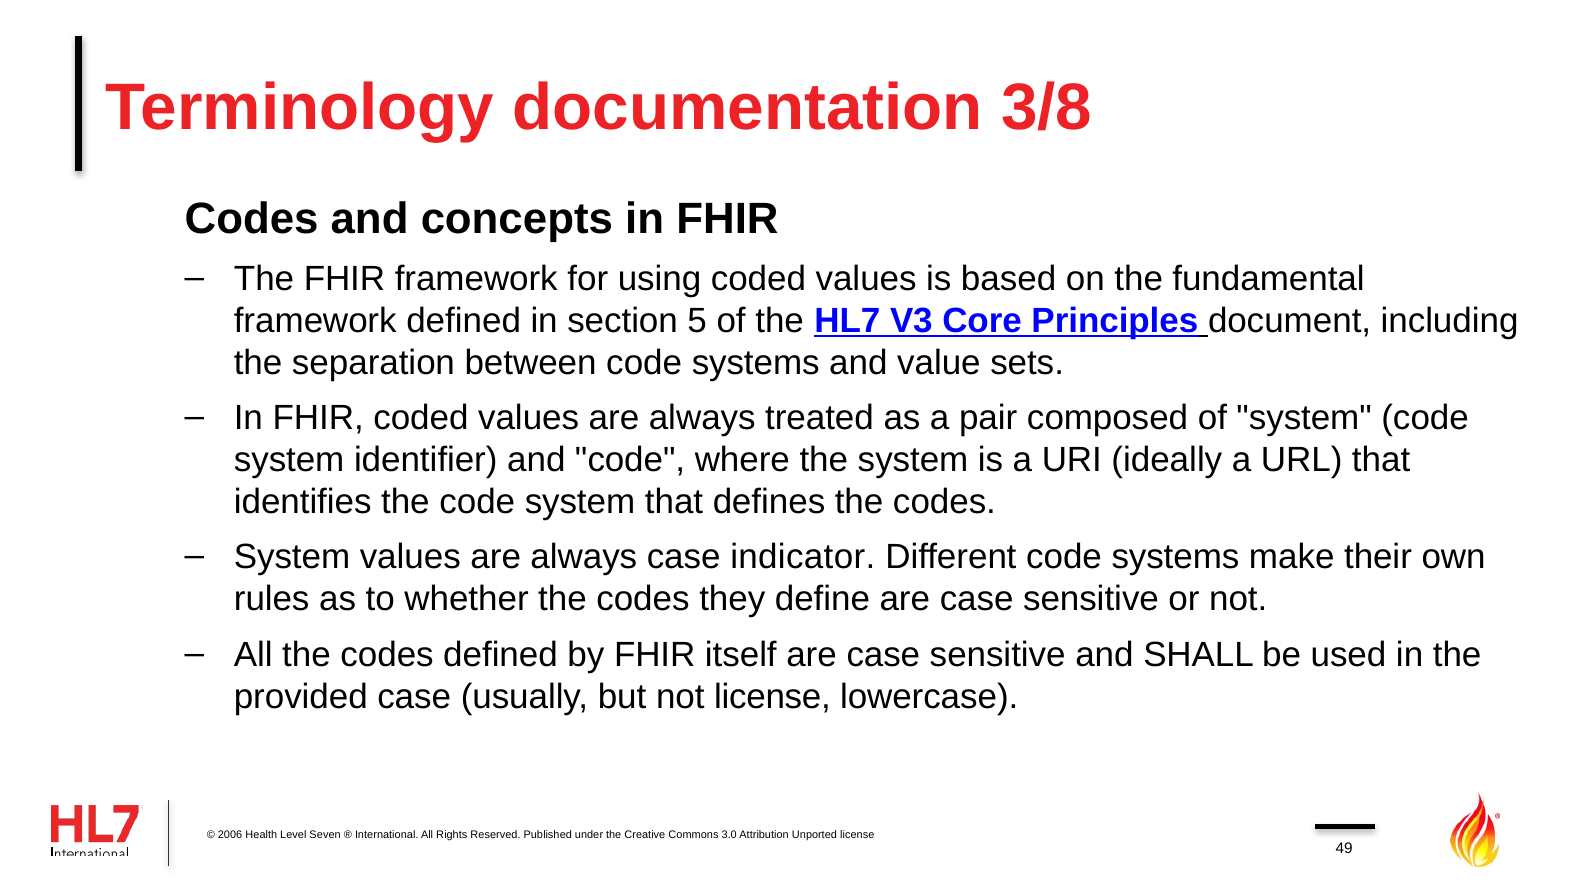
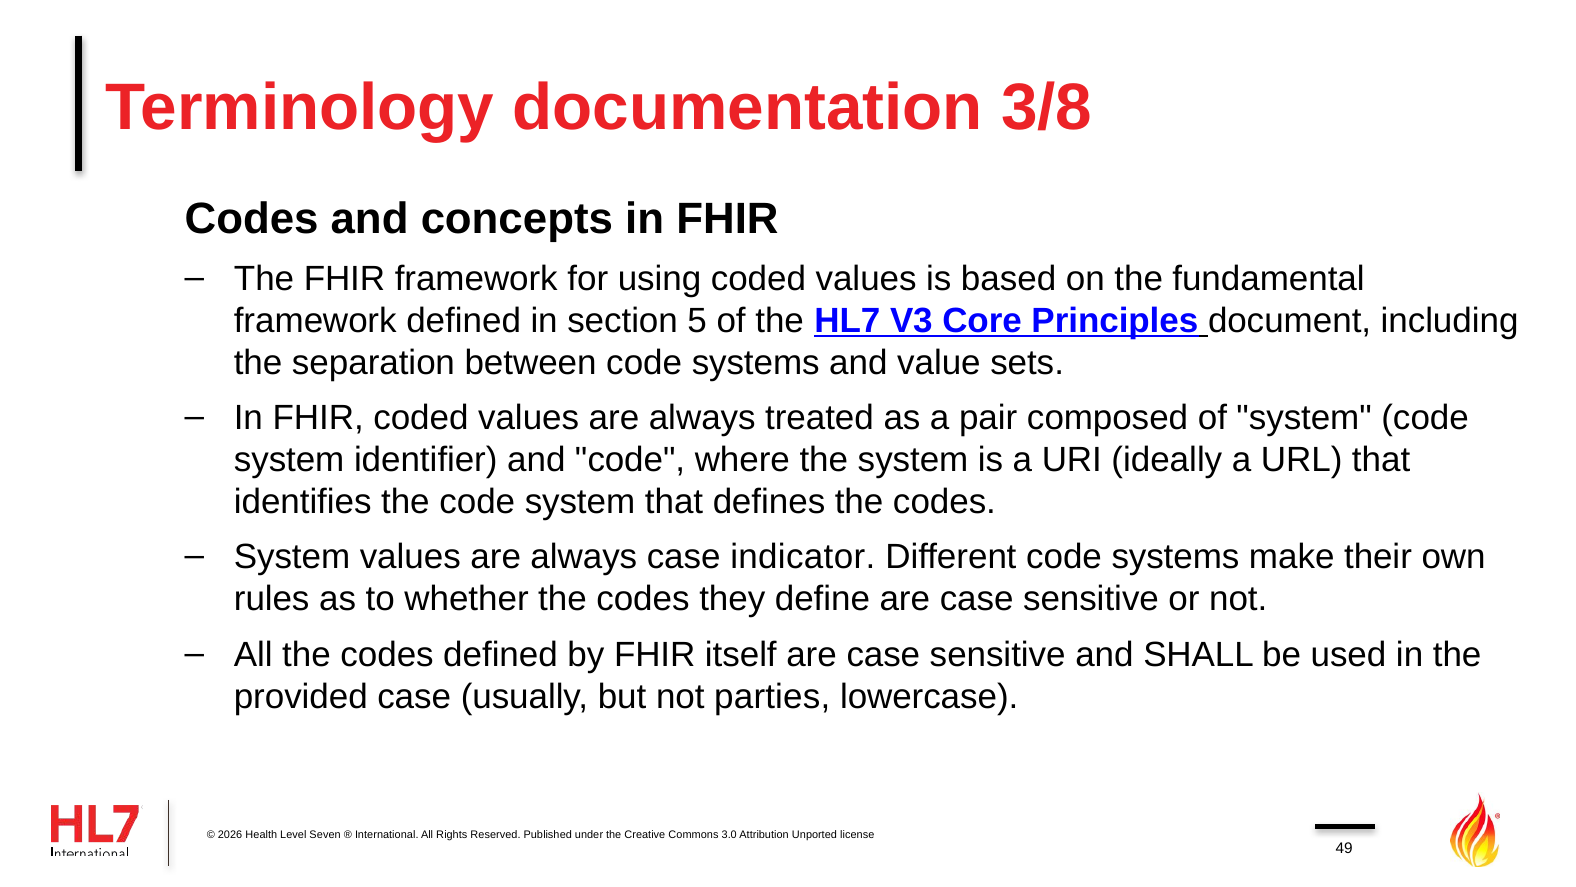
not license: license -> parties (772, 696)
2006: 2006 -> 2026 (230, 834)
